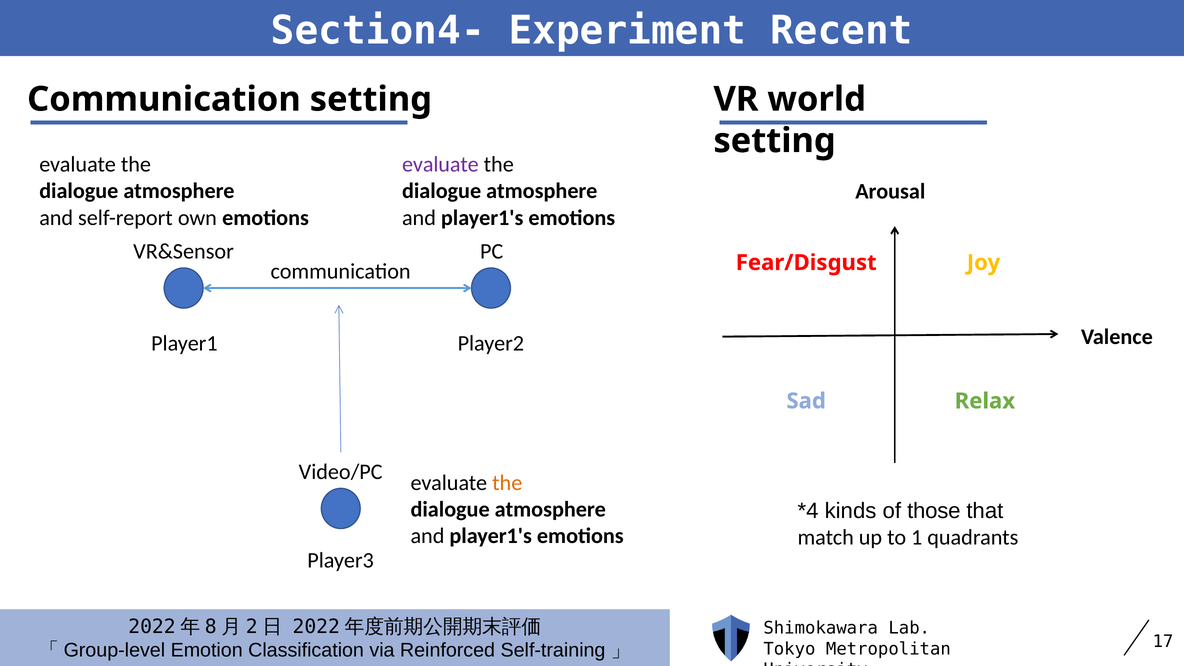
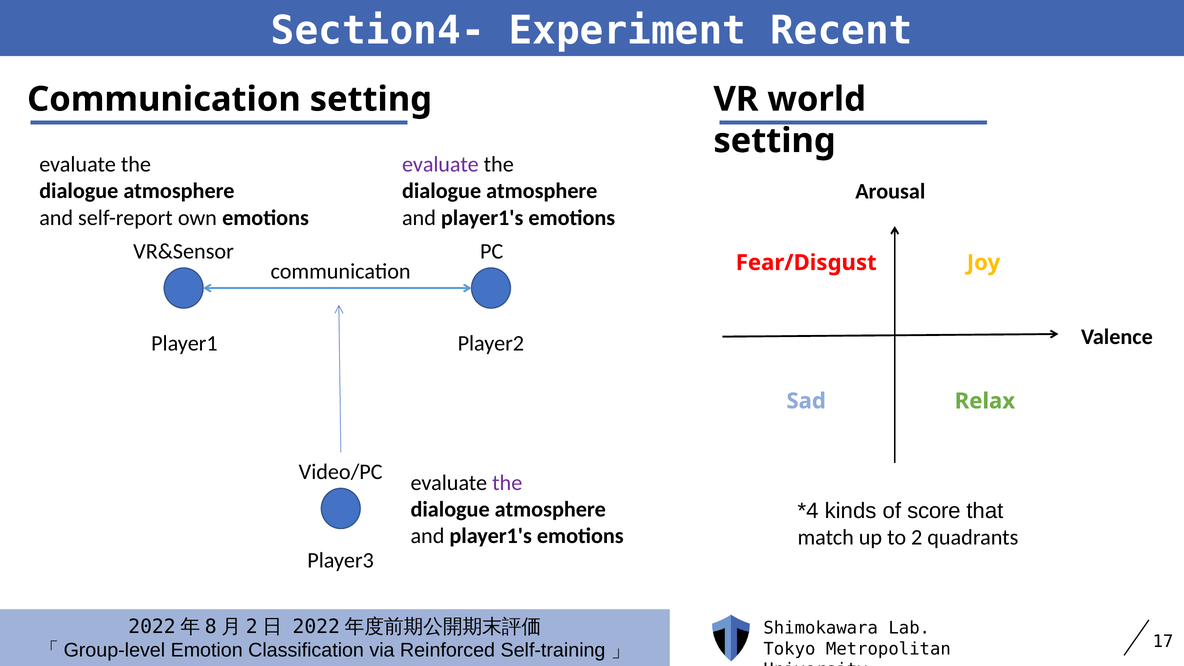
the colour: orange -> purple (507, 483)
those: those -> score (934, 511)
1: 1 -> 2 (917, 537)
